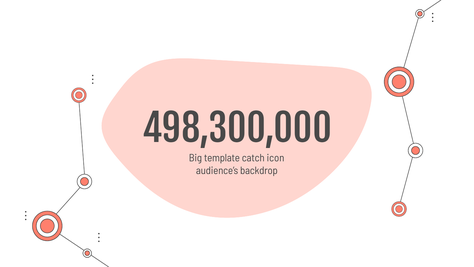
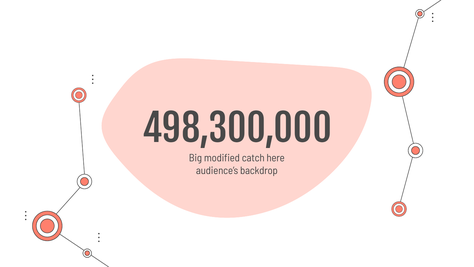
template: template -> modified (222, 158)
icon: icon -> here (276, 158)
